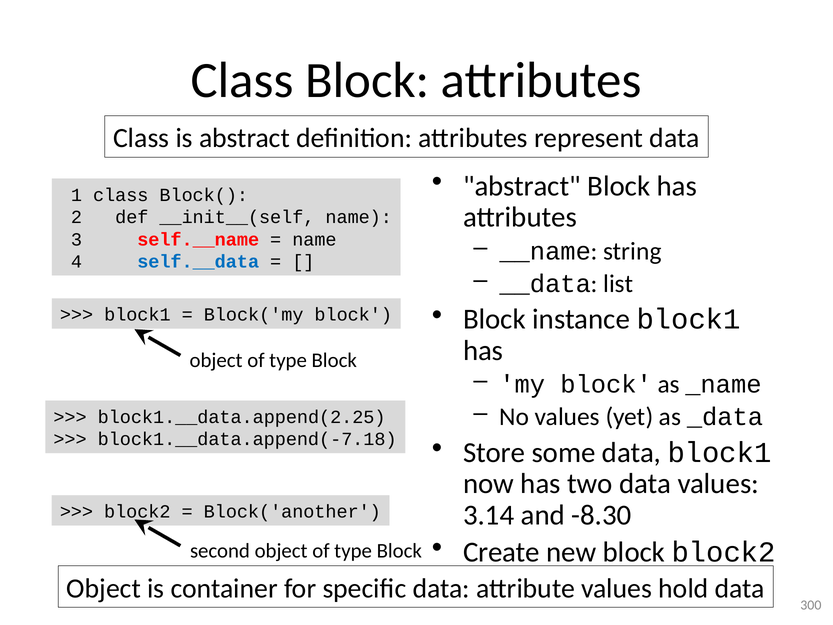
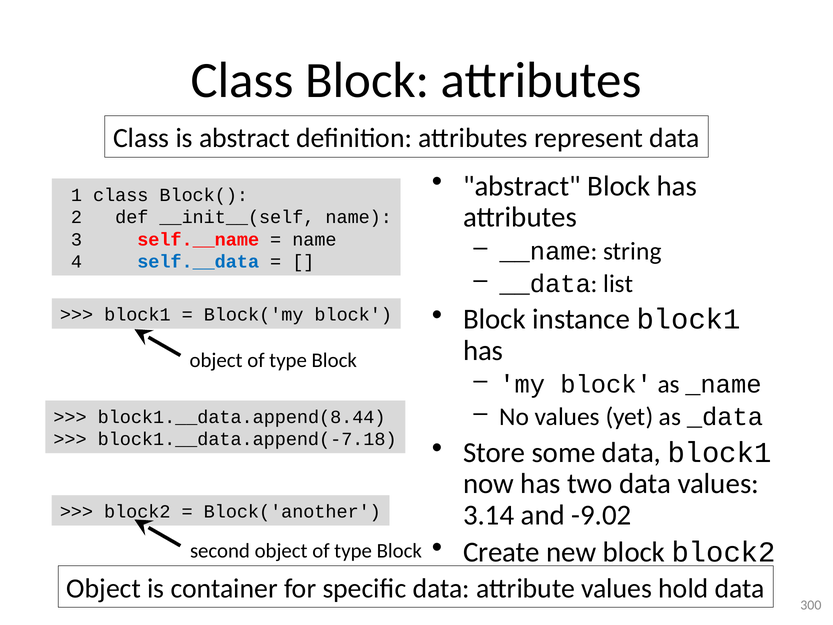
block1.__data.append(2.25: block1.__data.append(2.25 -> block1.__data.append(8.44 (242, 417)
-8.30: -8.30 -> -9.02 (601, 515)
